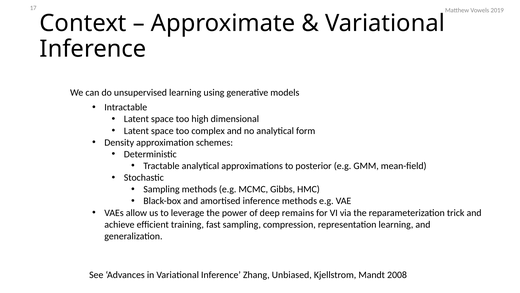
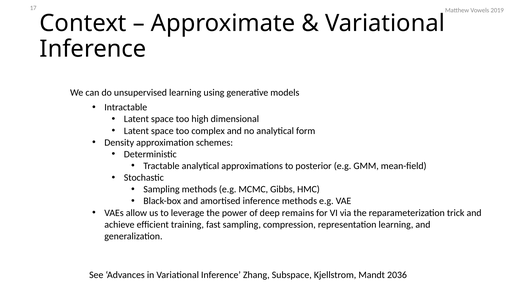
Unbiased: Unbiased -> Subspace (292, 275)
2008: 2008 -> 2036 (397, 275)
